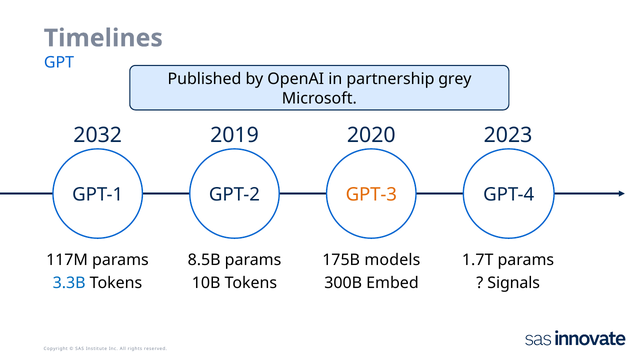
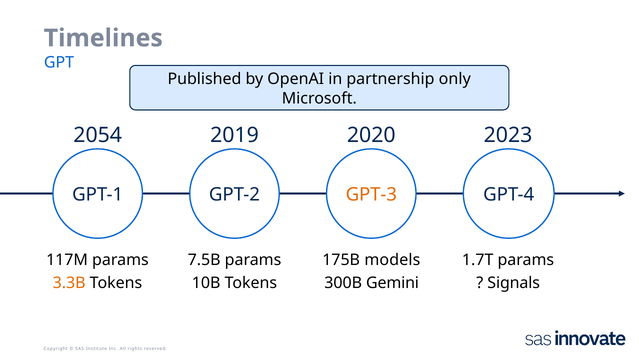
grey: grey -> only (455, 79)
2032: 2032 -> 2054 (98, 135)
8.5B: 8.5B -> 7.5B (204, 260)
3.3B colour: blue -> orange (69, 283)
Embed: Embed -> Gemini (393, 283)
